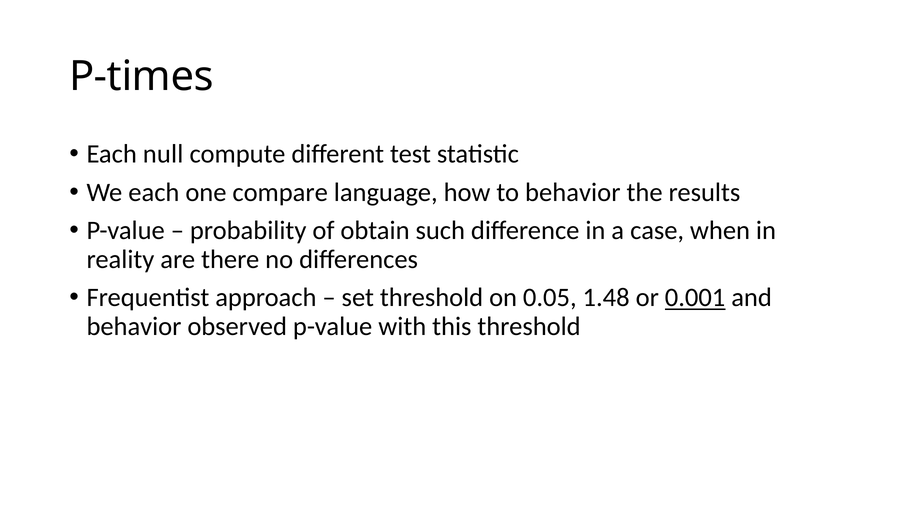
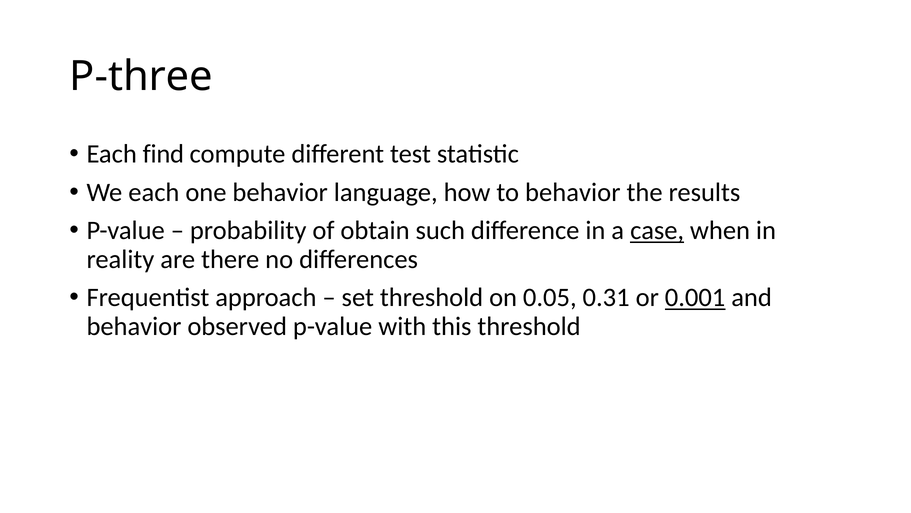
P-times: P-times -> P-three (141, 77)
null: null -> find (163, 154)
one compare: compare -> behavior (280, 192)
case underline: none -> present (657, 230)
1.48: 1.48 -> 0.31 (606, 297)
